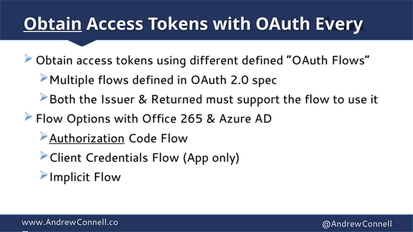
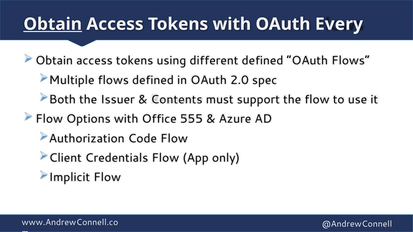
Returned: Returned -> Contents (177, 100)
265: 265 -> 555 (191, 119)
Authorization underline: present -> none (87, 139)
